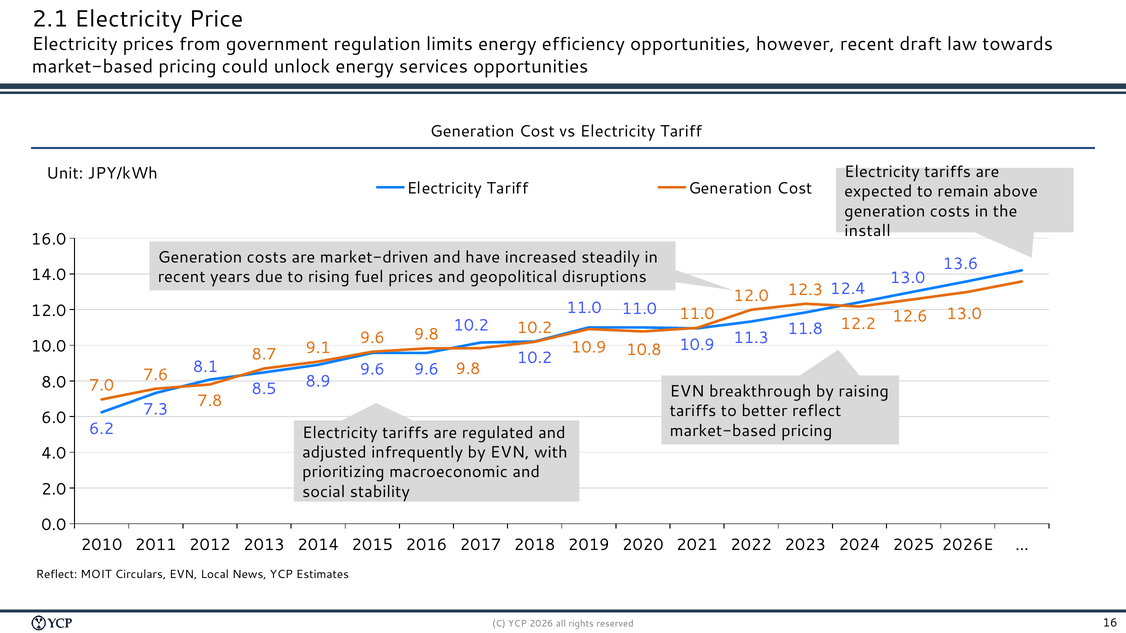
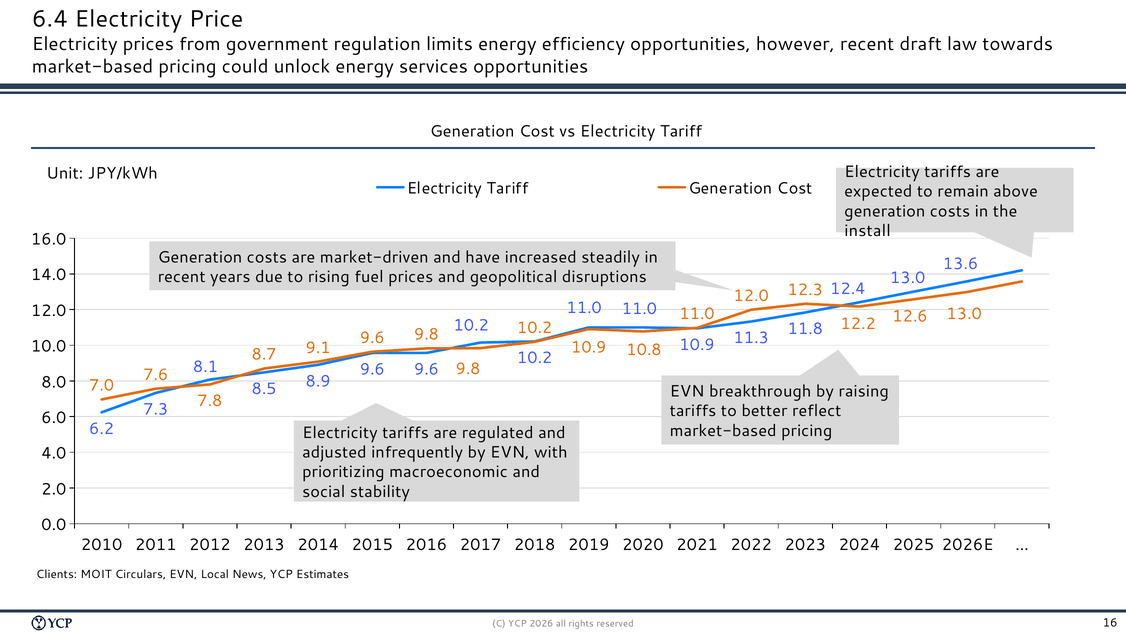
2.1: 2.1 -> 6.4 (50, 19)
Reflect: Reflect -> Clients (57, 575)
